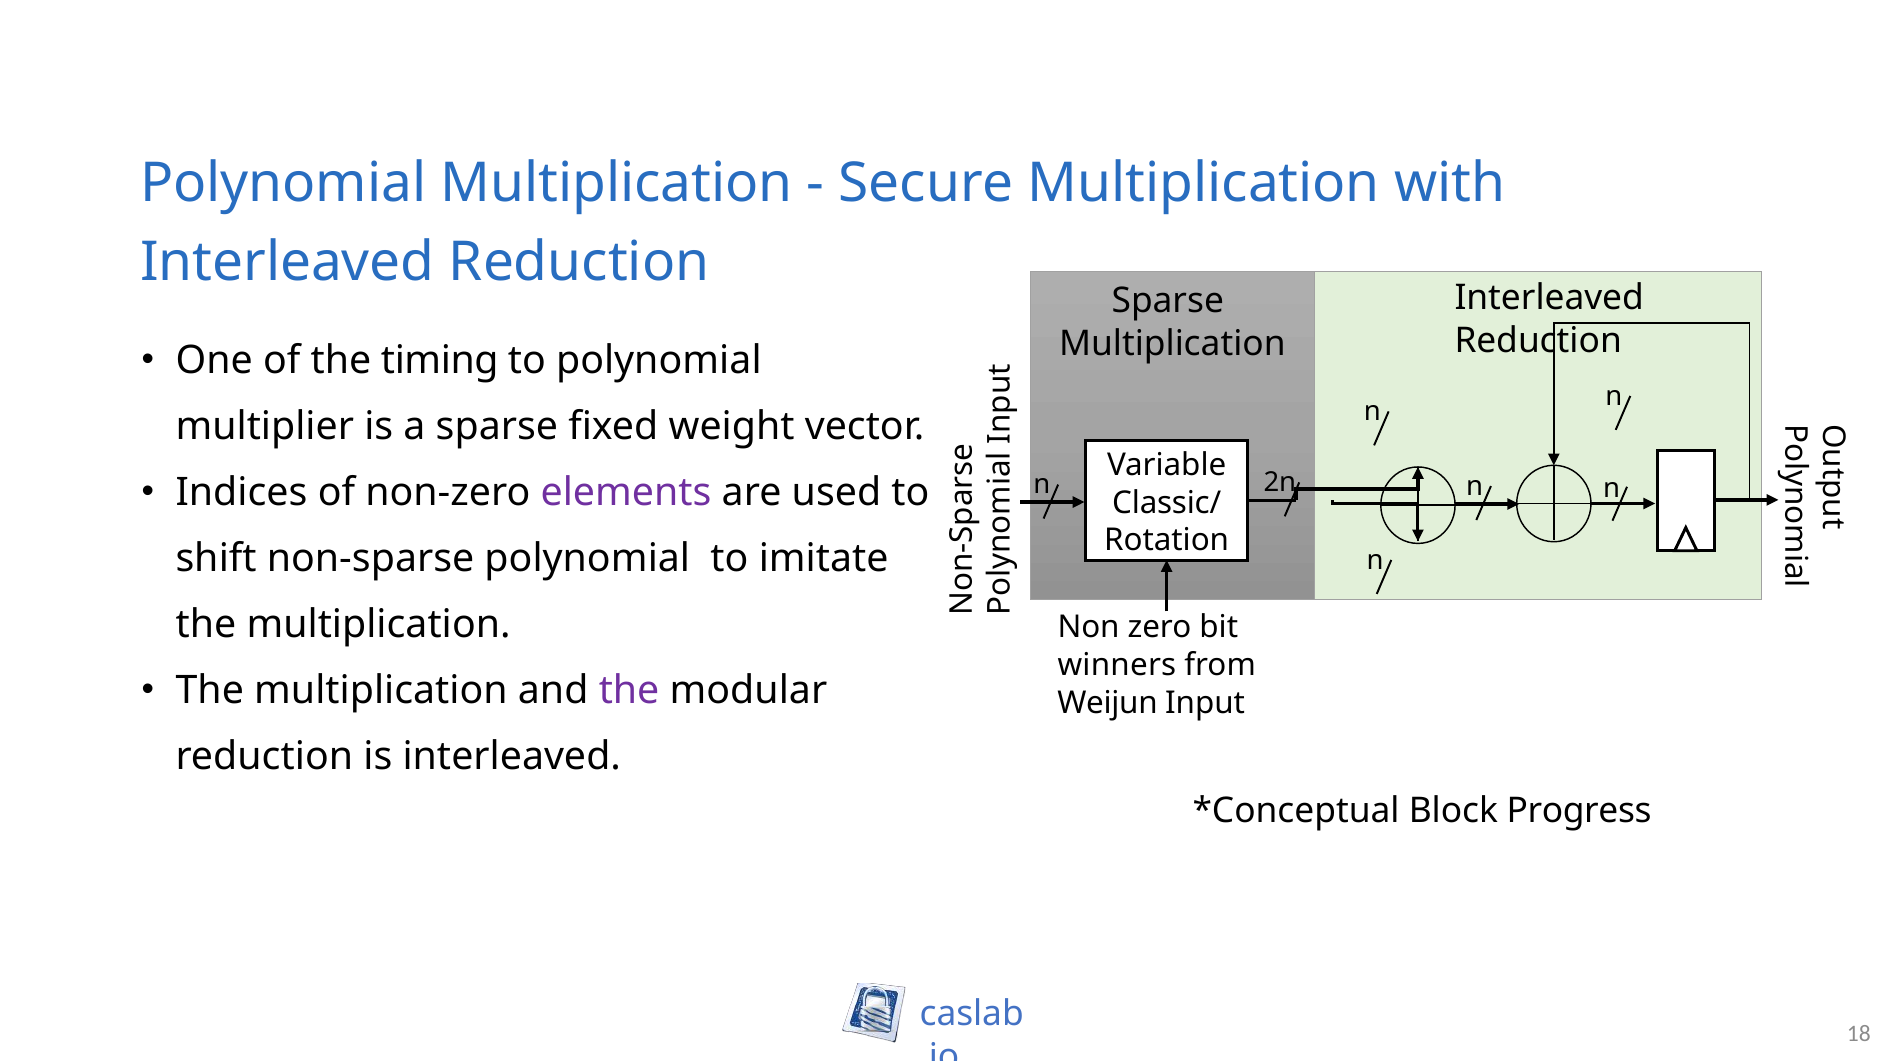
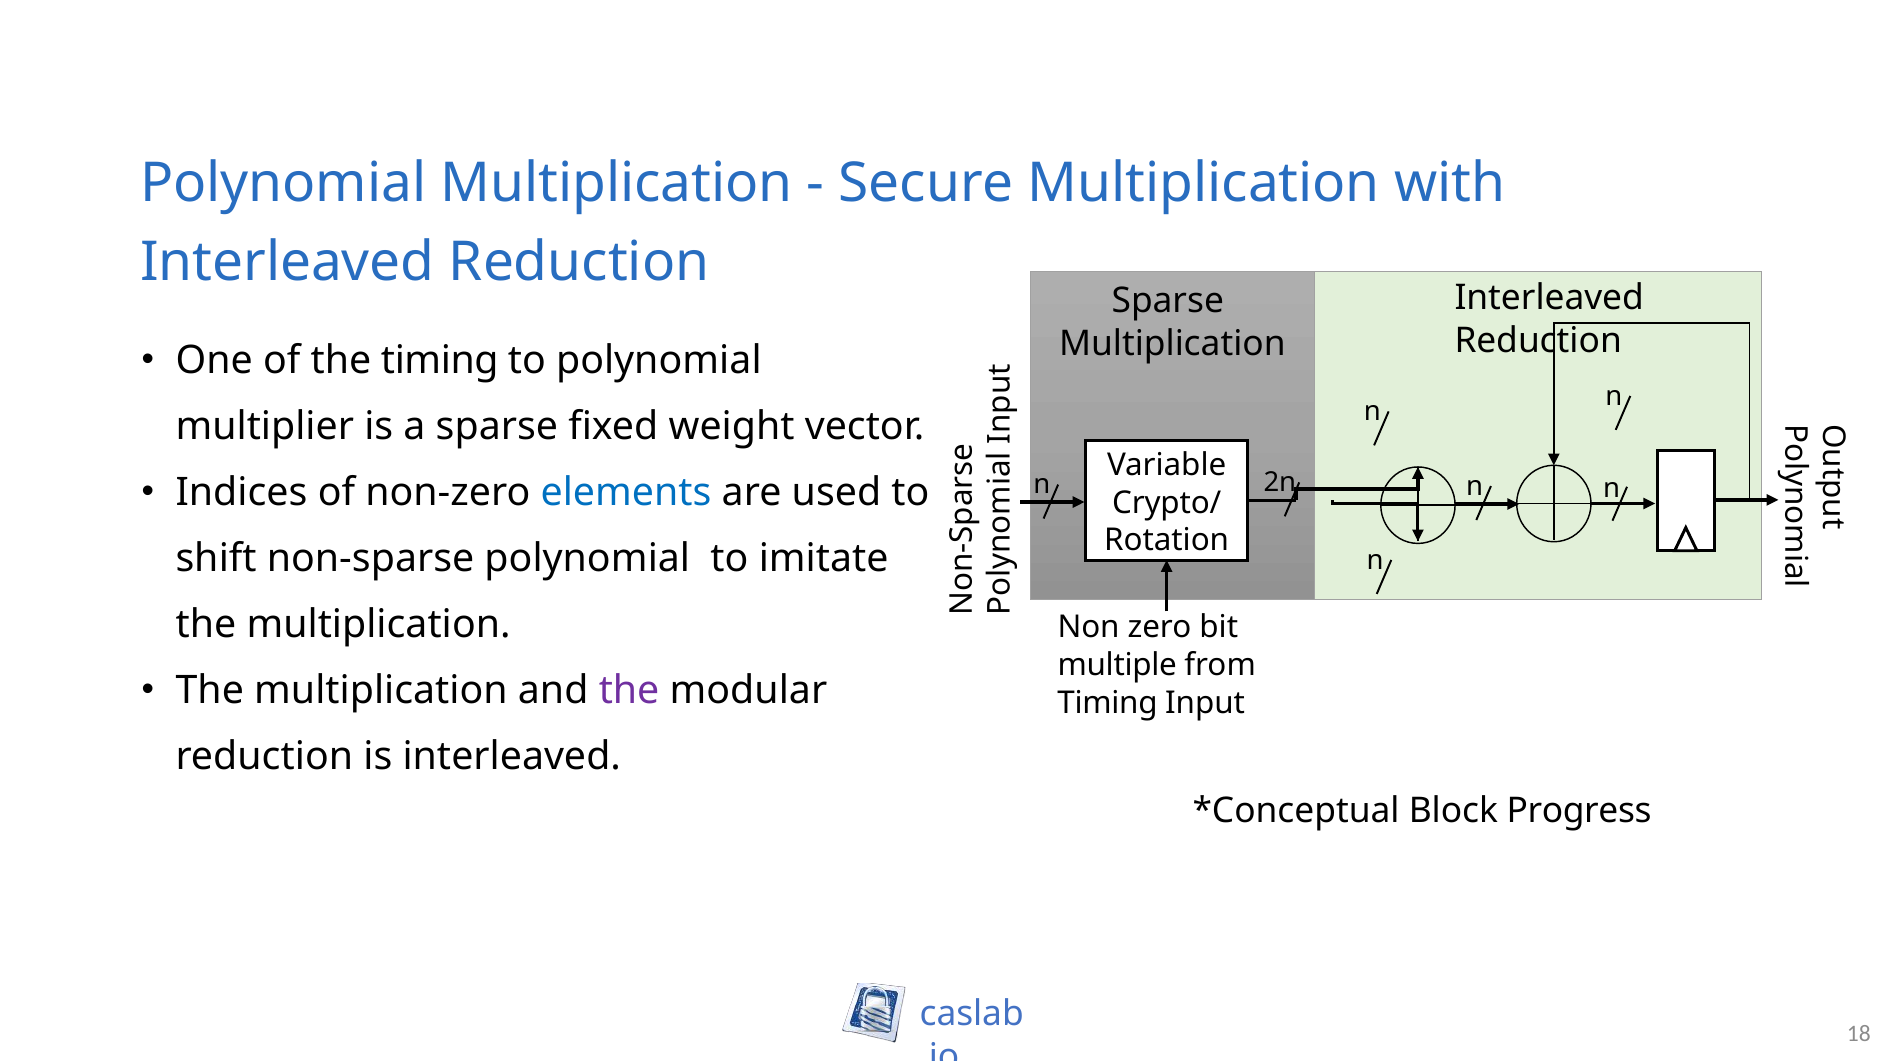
elements colour: purple -> blue (626, 493)
Classic/: Classic/ -> Crypto/ (1167, 502)
winners: winners -> multiple (1117, 665)
Weijun: Weijun -> Timing (1108, 702)
